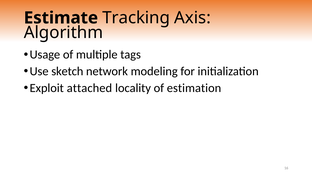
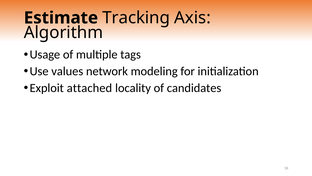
sketch: sketch -> values (67, 71)
estimation: estimation -> candidates (194, 88)
